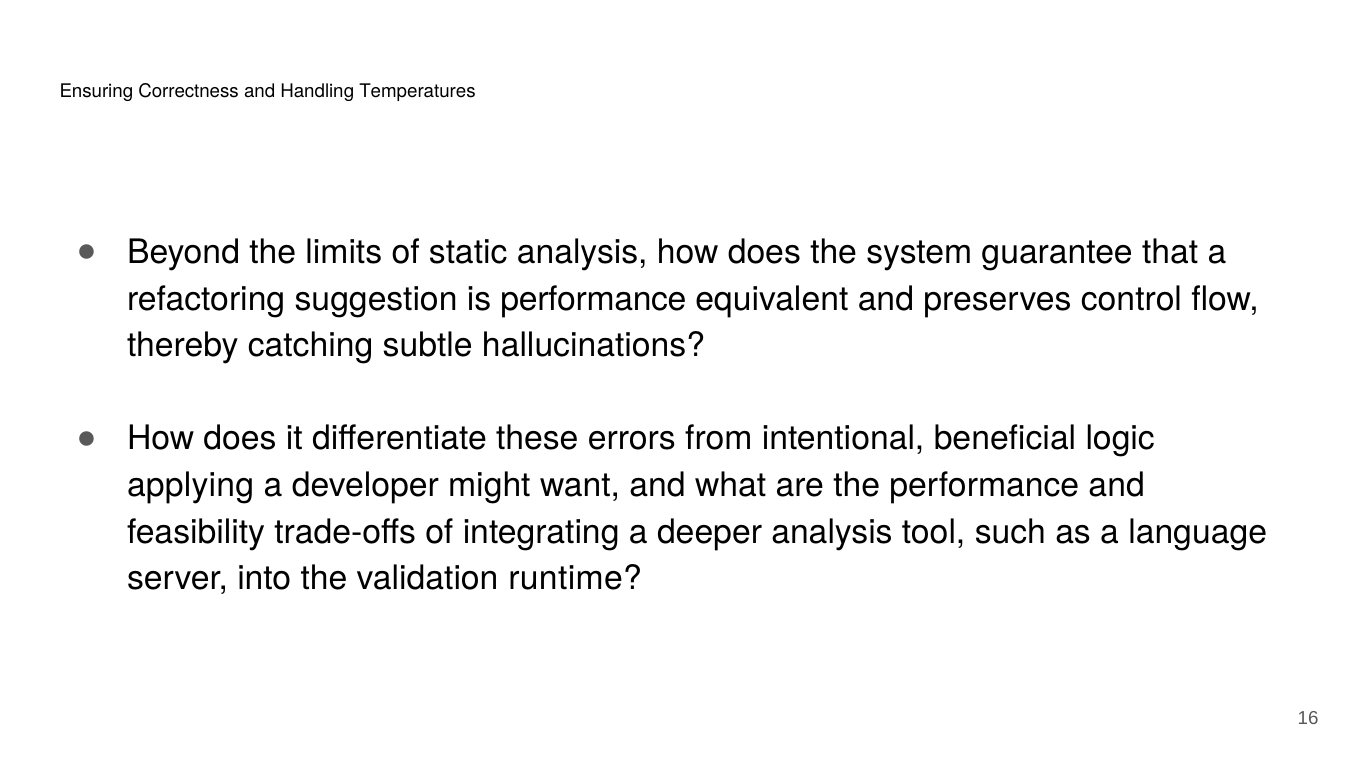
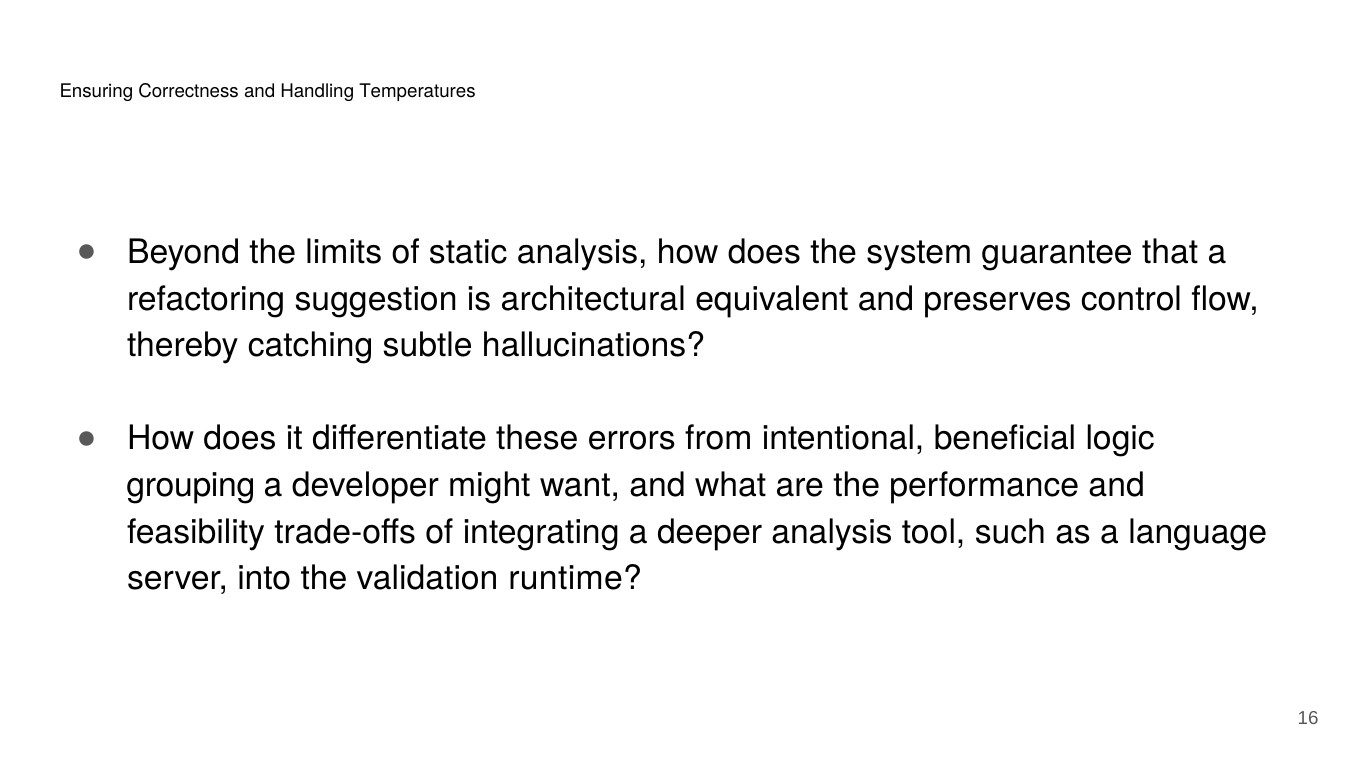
is performance: performance -> architectural (593, 299)
applying: applying -> grouping (191, 486)
